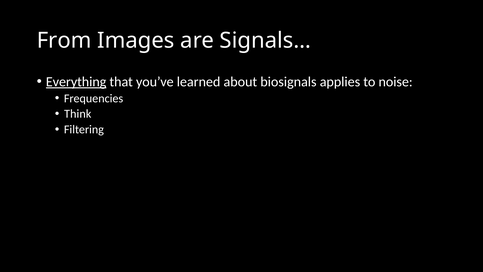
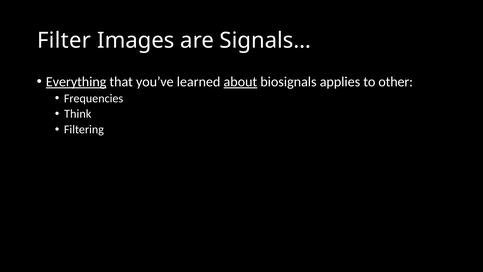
From: From -> Filter (64, 41)
about underline: none -> present (240, 82)
noise: noise -> other (396, 82)
